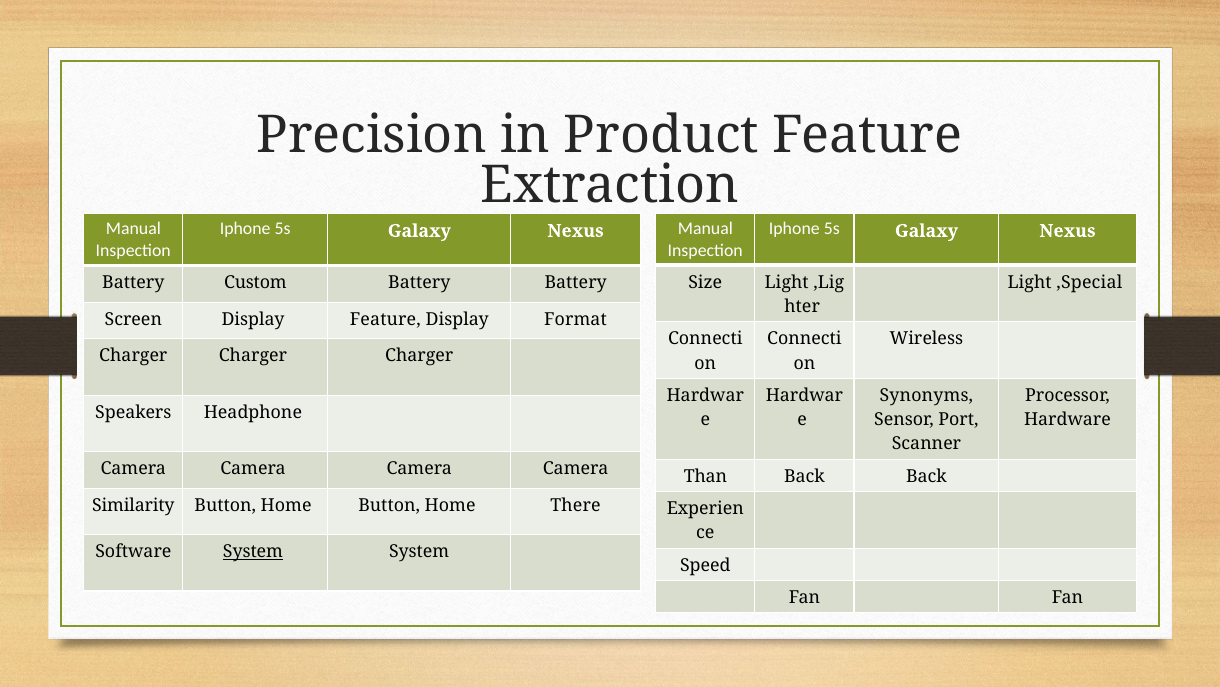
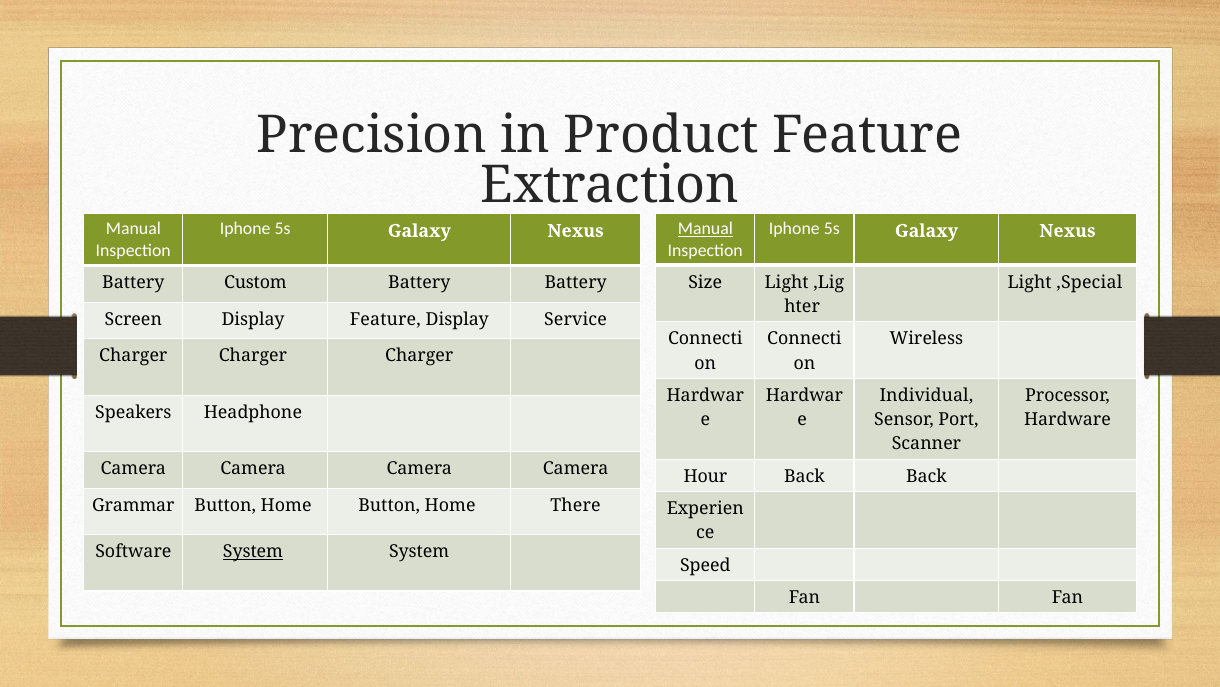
Manual underline: none -> present (705, 229)
Format: Format -> Service (575, 319)
Synonyms: Synonyms -> Individual (926, 395)
Than: Than -> Hour (705, 476)
Similarity: Similarity -> Grammar (133, 505)
